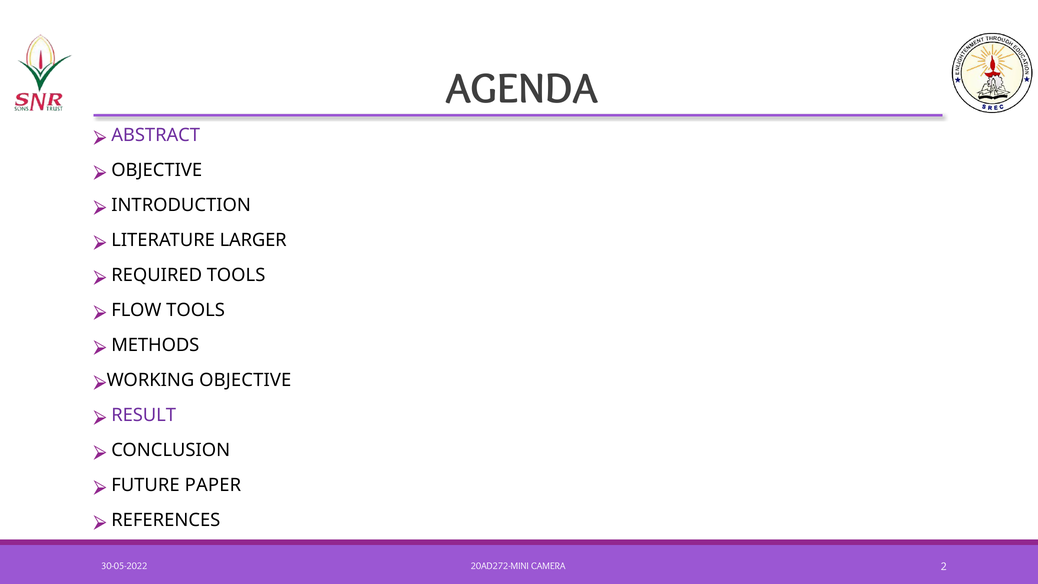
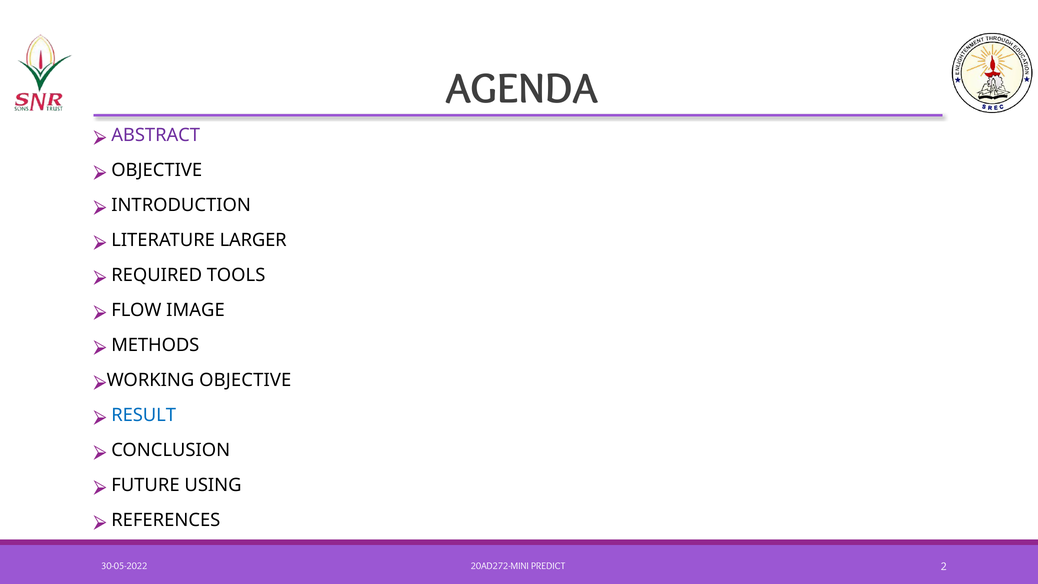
FLOW TOOLS: TOOLS -> IMAGE (195, 310)
RESULT colour: purple -> blue (144, 415)
PAPER: PAPER -> USING (213, 485)
CAMERA: CAMERA -> PREDICT (548, 566)
